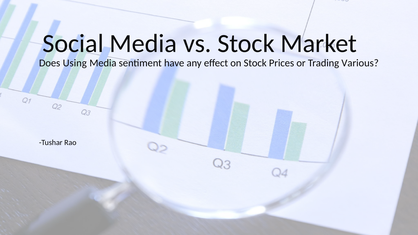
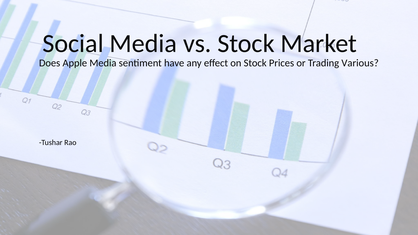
Using: Using -> Apple (75, 63)
